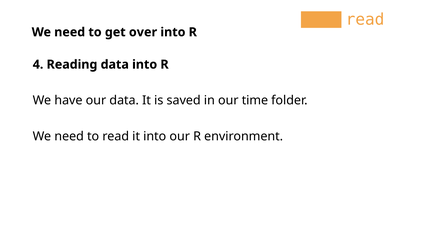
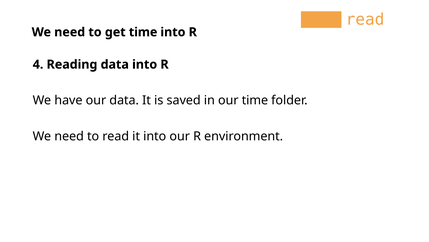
get over: over -> time (143, 32)
